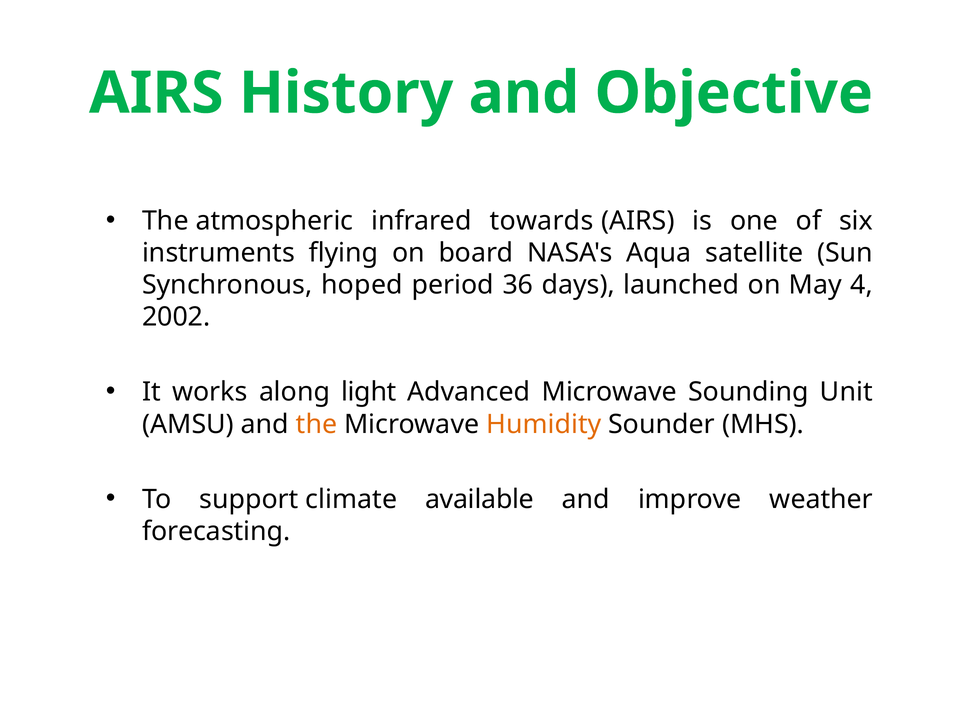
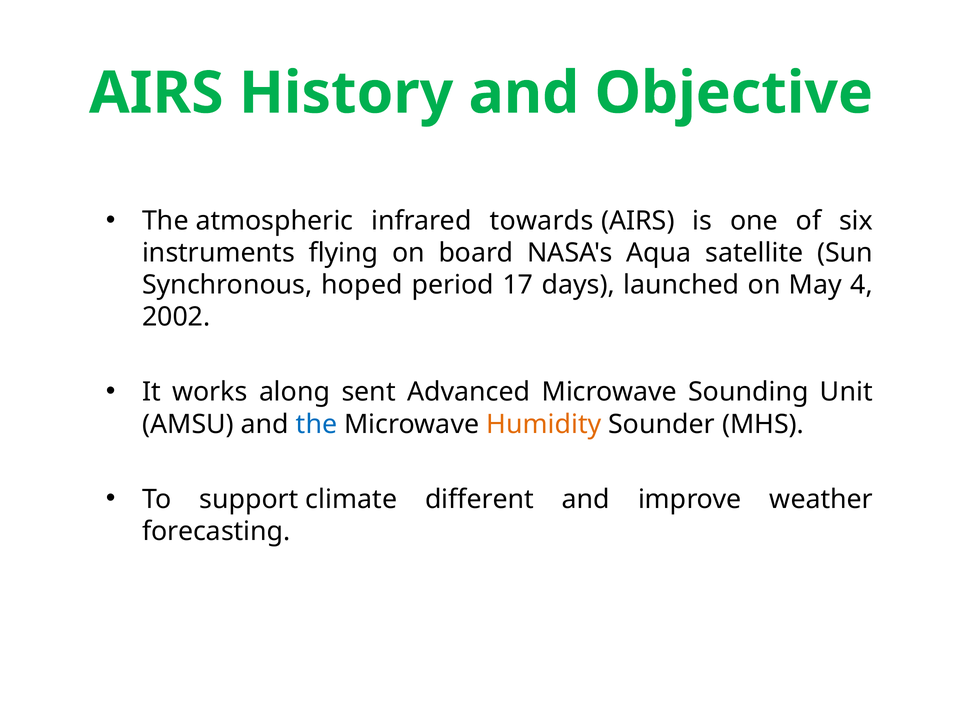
36: 36 -> 17 (518, 285)
light: light -> sent (369, 392)
the colour: orange -> blue (316, 424)
available: available -> different (479, 499)
